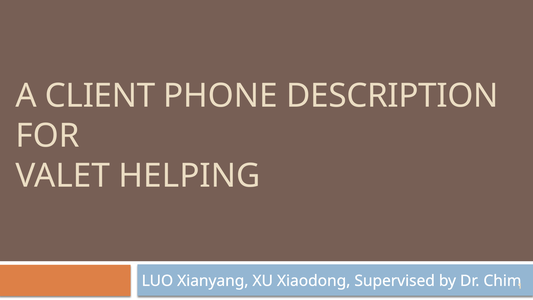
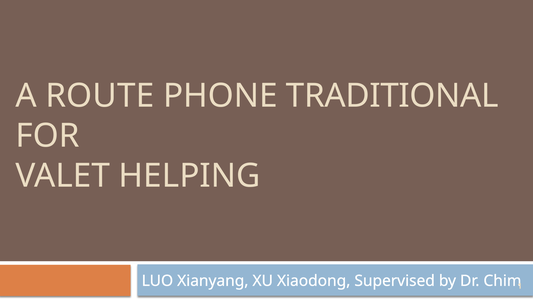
CLIENT: CLIENT -> ROUTE (100, 96)
DESCRIPTION: DESCRIPTION -> TRADITIONAL (392, 96)
